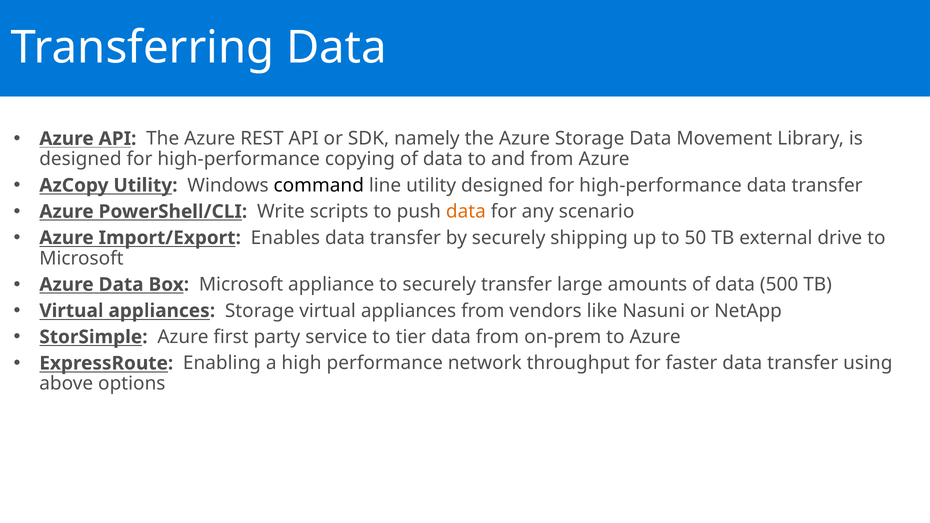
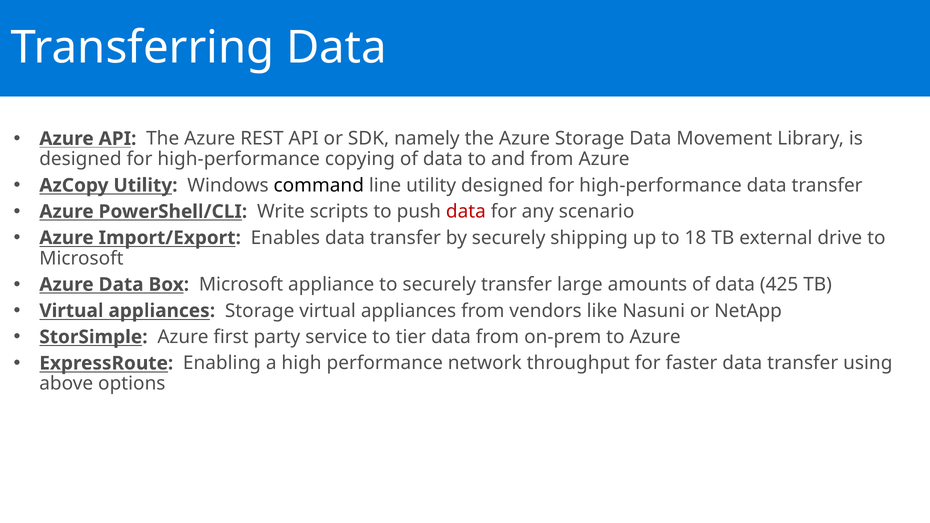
data colour: orange -> red (466, 212)
50: 50 -> 18 (695, 238)
500: 500 -> 425 (779, 285)
